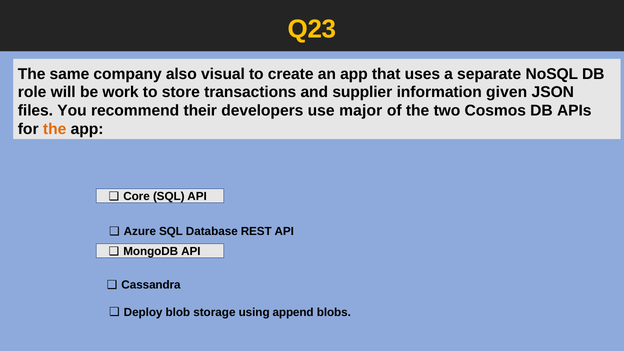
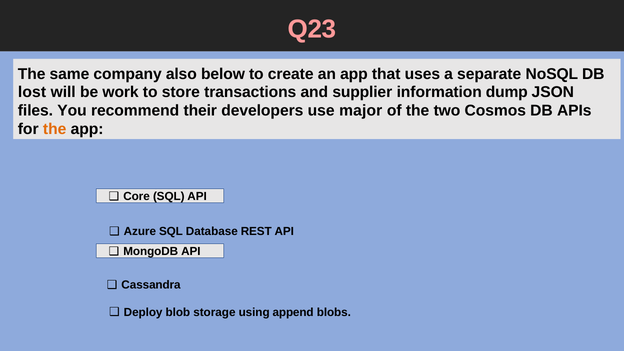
Q23 colour: yellow -> pink (312, 29)
visual: visual -> below (223, 74)
role: role -> lost (32, 92)
given: given -> dump (507, 92)
